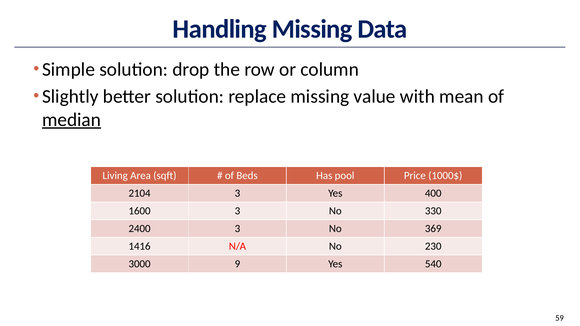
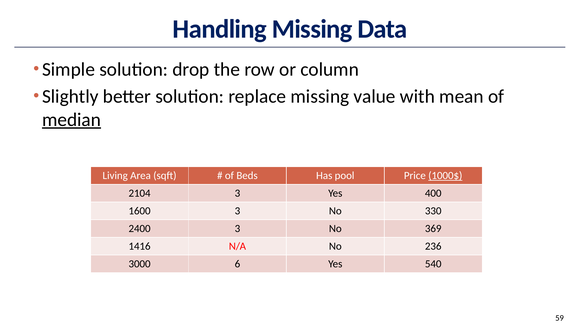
1000$ underline: none -> present (445, 176)
230: 230 -> 236 (433, 246)
9: 9 -> 6 (237, 264)
